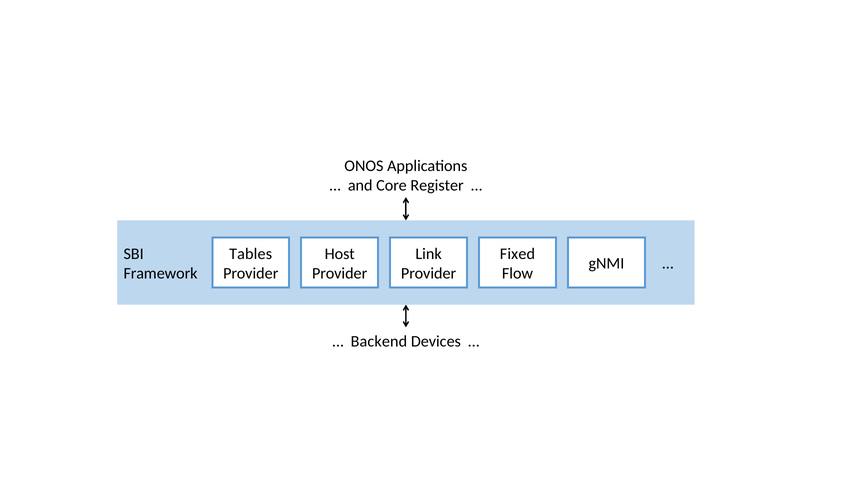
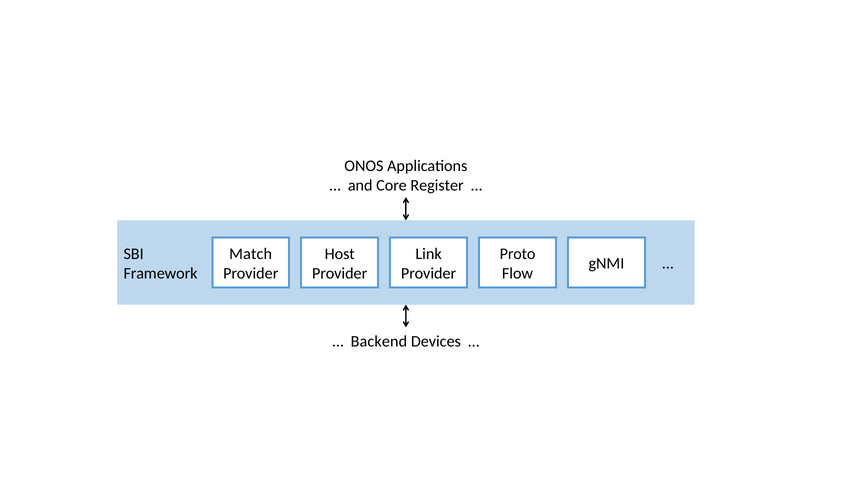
Tables: Tables -> Match (251, 254)
Fixed: Fixed -> Proto (518, 254)
